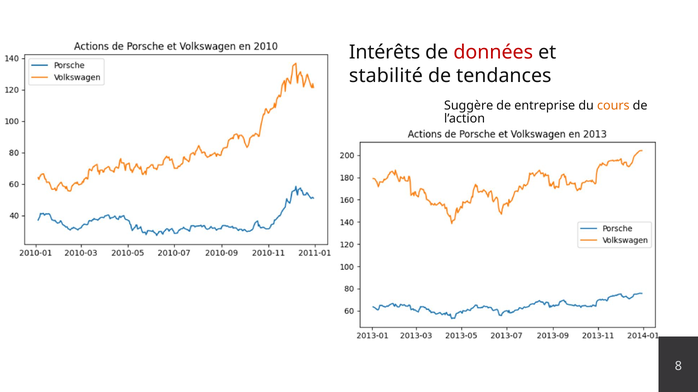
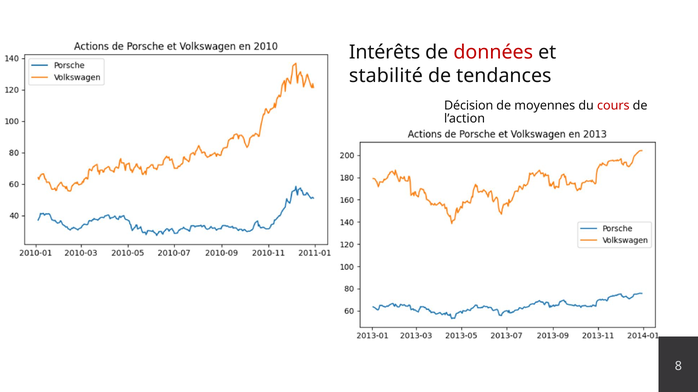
Suggère: Suggère -> Décision (469, 106)
entreprise: entreprise -> moyennes (545, 106)
cours colour: orange -> red (613, 106)
